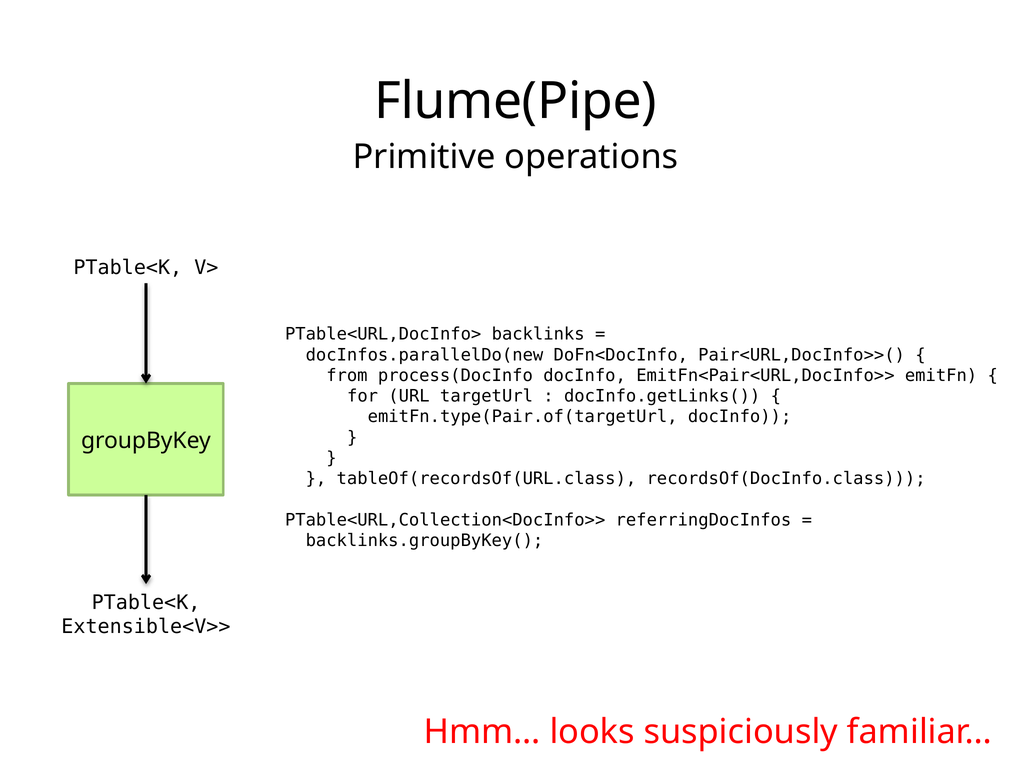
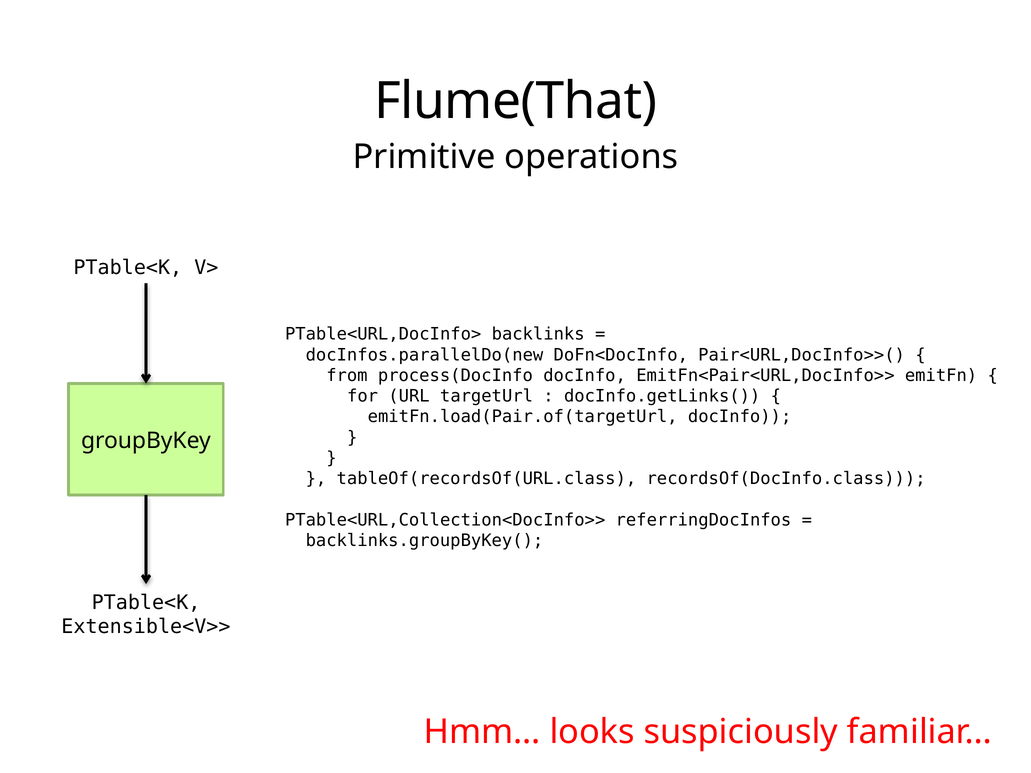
Flume(Pipe: Flume(Pipe -> Flume(That (516, 101)
emitFn.type(Pair.of(targetUrl: emitFn.type(Pair.of(targetUrl -> emitFn.load(Pair.of(targetUrl (523, 417)
